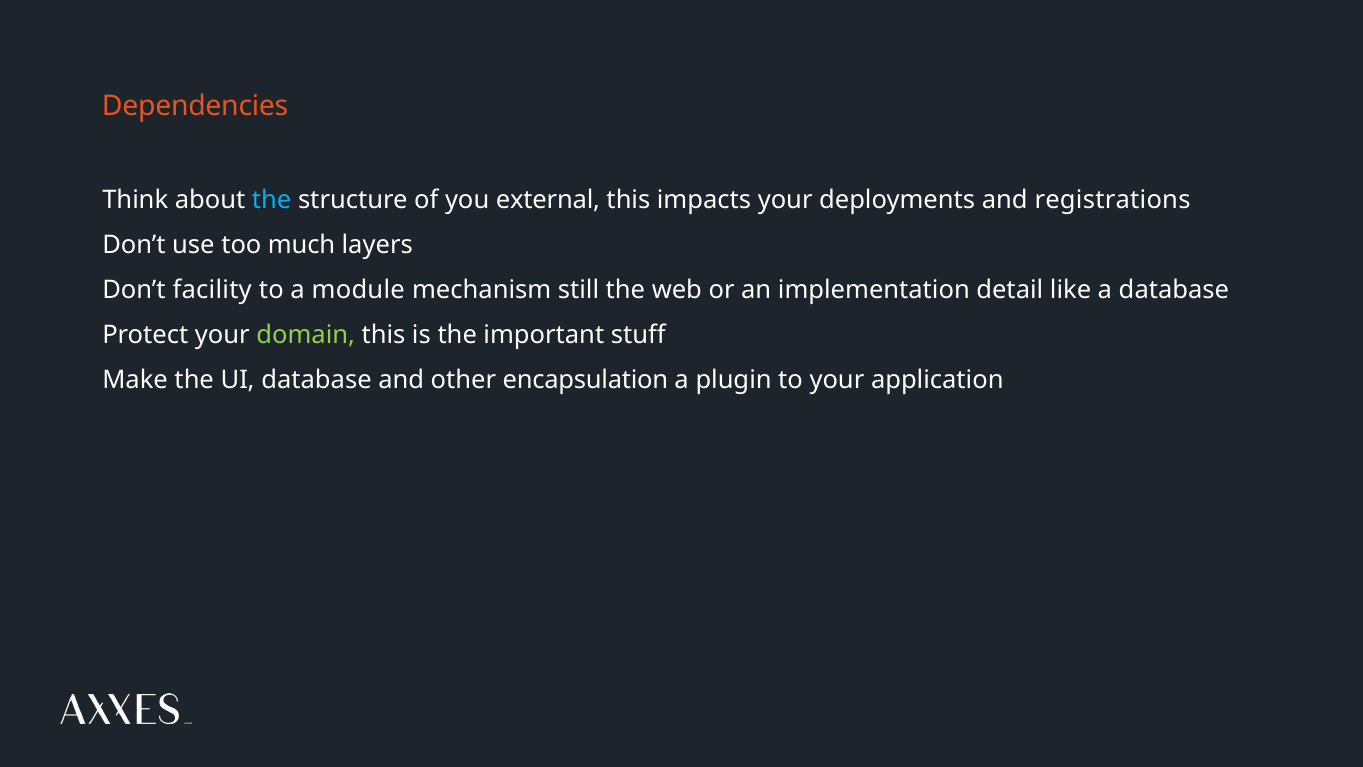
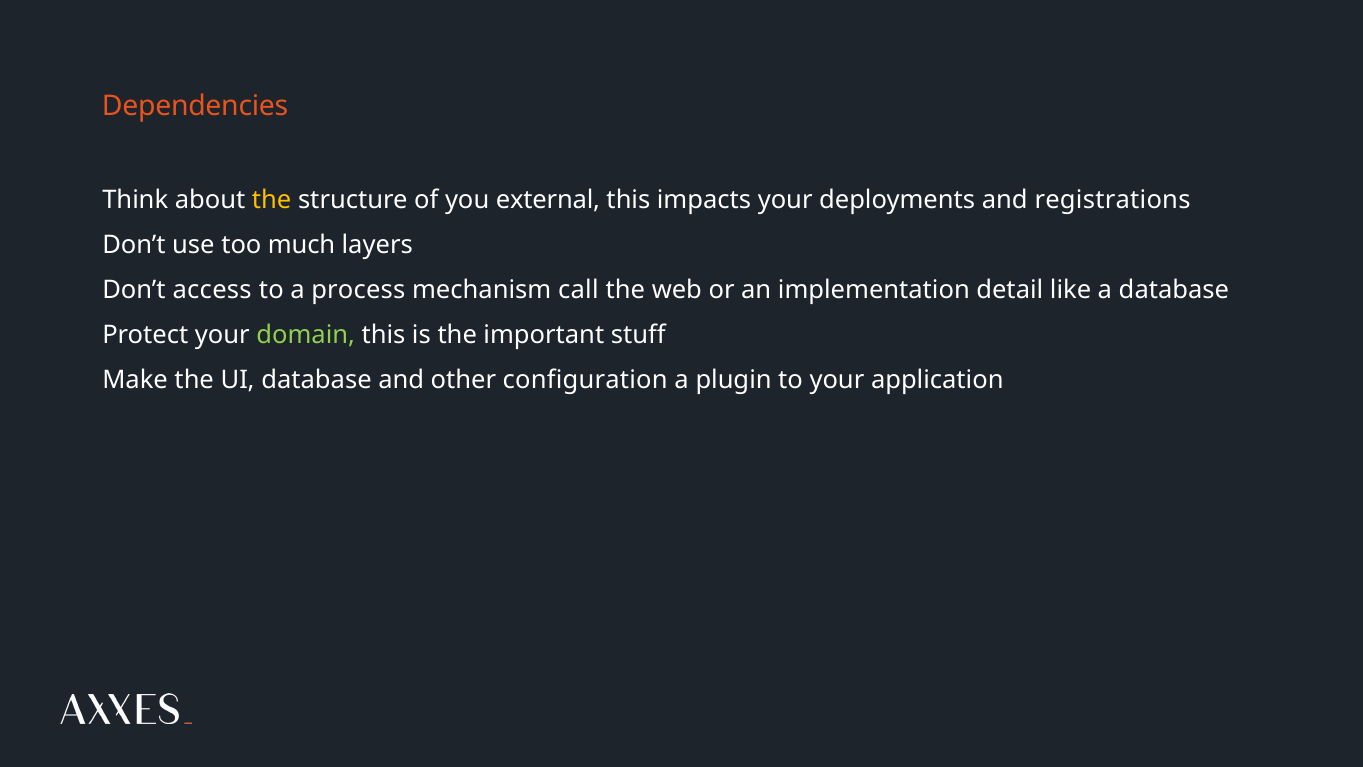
the colour: light blue -> yellow (272, 200)
facility: facility -> access (212, 290)
module: module -> process (358, 290)
still: still -> call (578, 290)
encapsulation: encapsulation -> configuration (585, 379)
